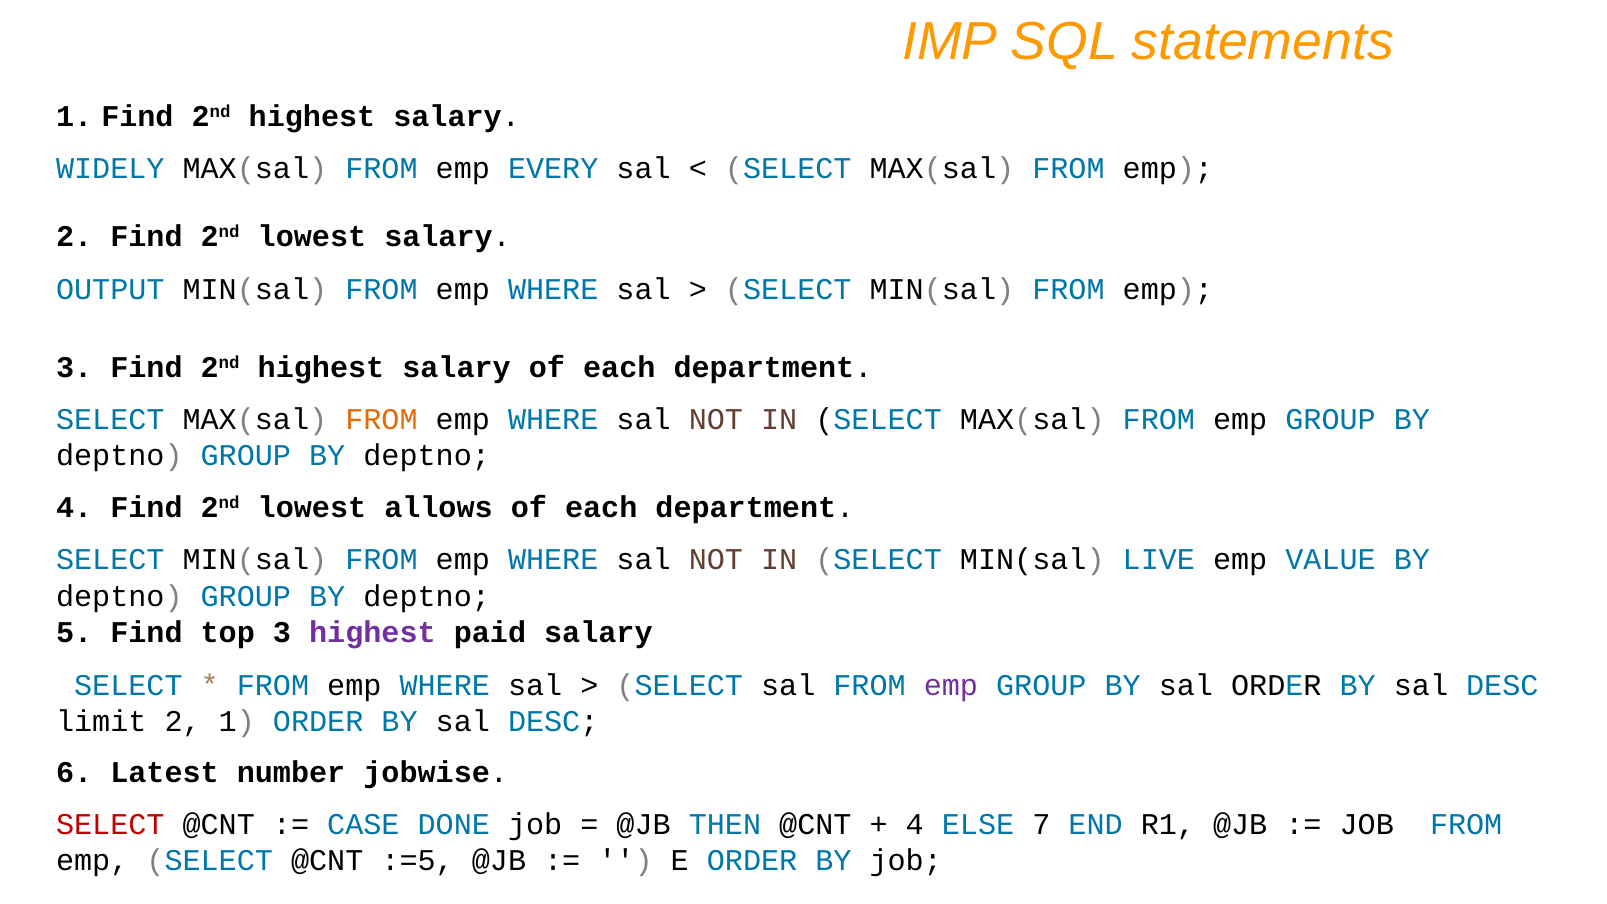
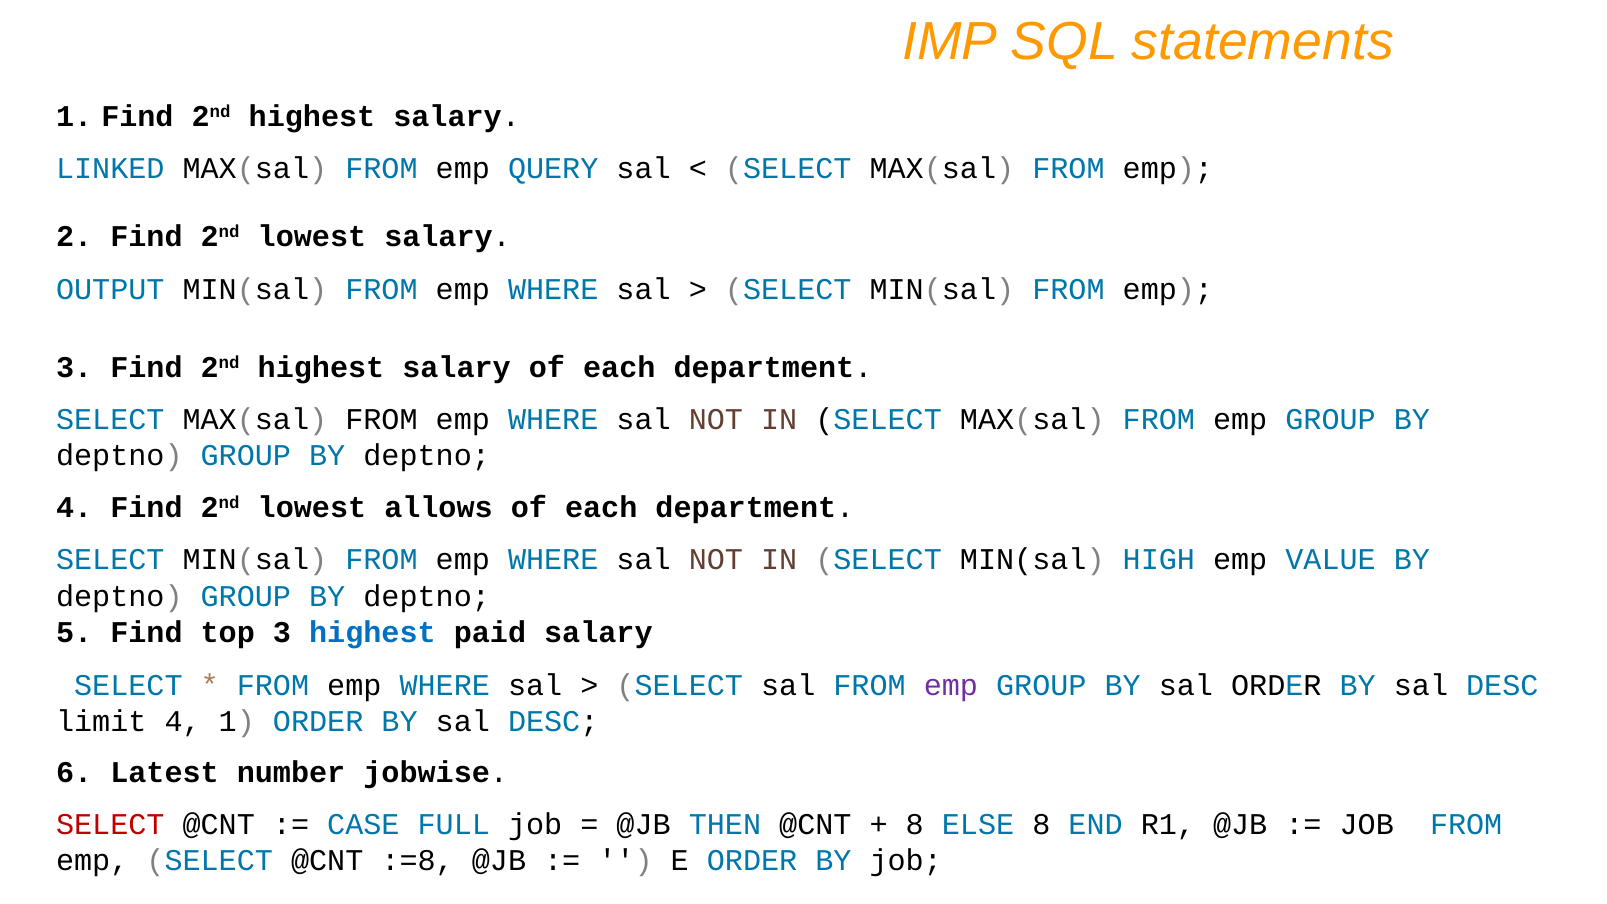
WIDELY: WIDELY -> LINKED (110, 169)
EVERY: EVERY -> QUERY (553, 169)
FROM colour: orange -> black (381, 419)
LIVE: LIVE -> HIGH (1159, 560)
highest colour: purple -> blue (372, 633)
limit 2: 2 -> 4 (183, 721)
DONE: DONE -> FULL (454, 824)
4: 4 -> 8 (915, 824)
ELSE 7: 7 -> 8 (1041, 824)
:=5: :=5 -> :=8 (418, 861)
